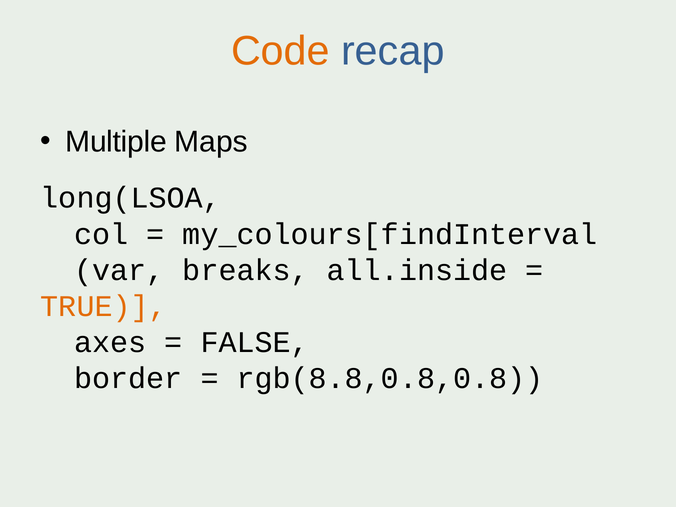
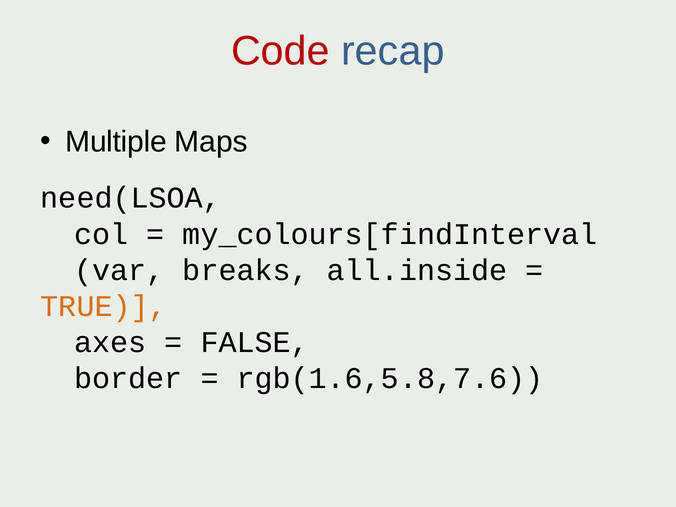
Code colour: orange -> red (280, 51)
long(LSOA: long(LSOA -> need(LSOA (131, 198)
rgb(8.8,0.8,0.8: rgb(8.8,0.8,0.8 -> rgb(1.6,5.8,7.6 (390, 378)
